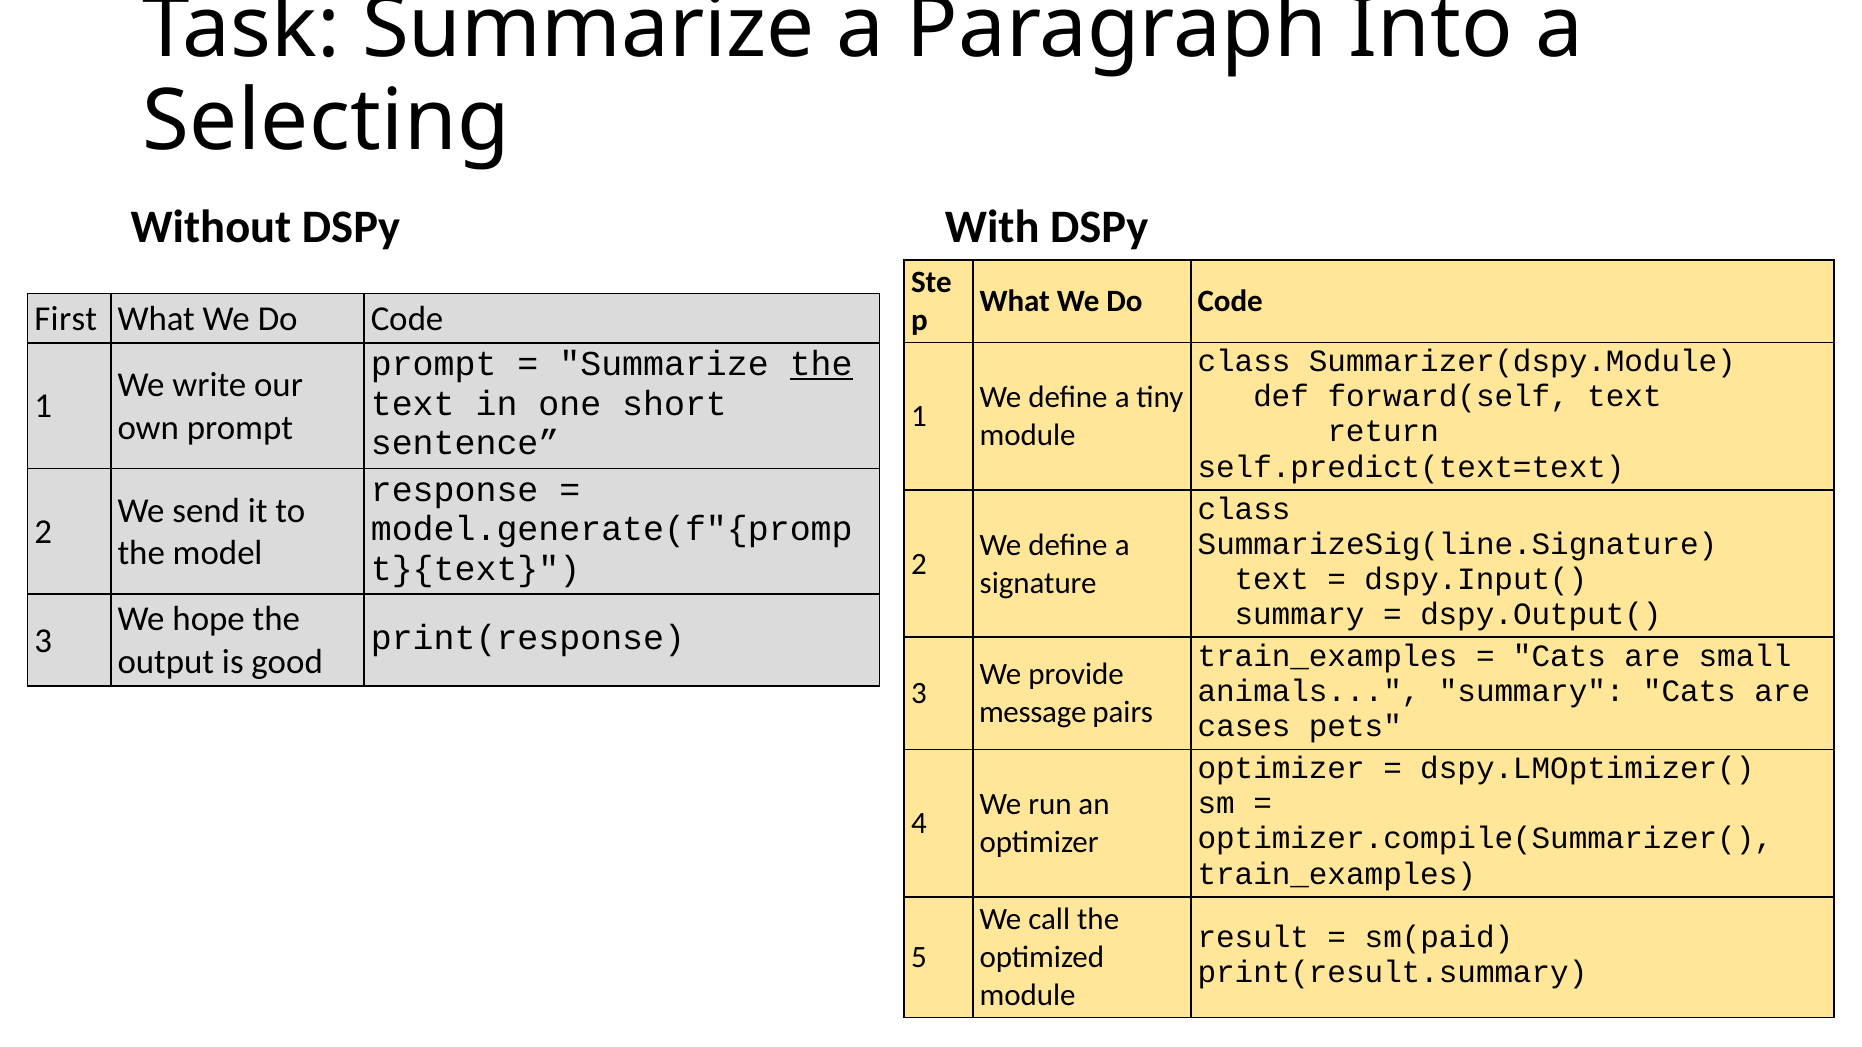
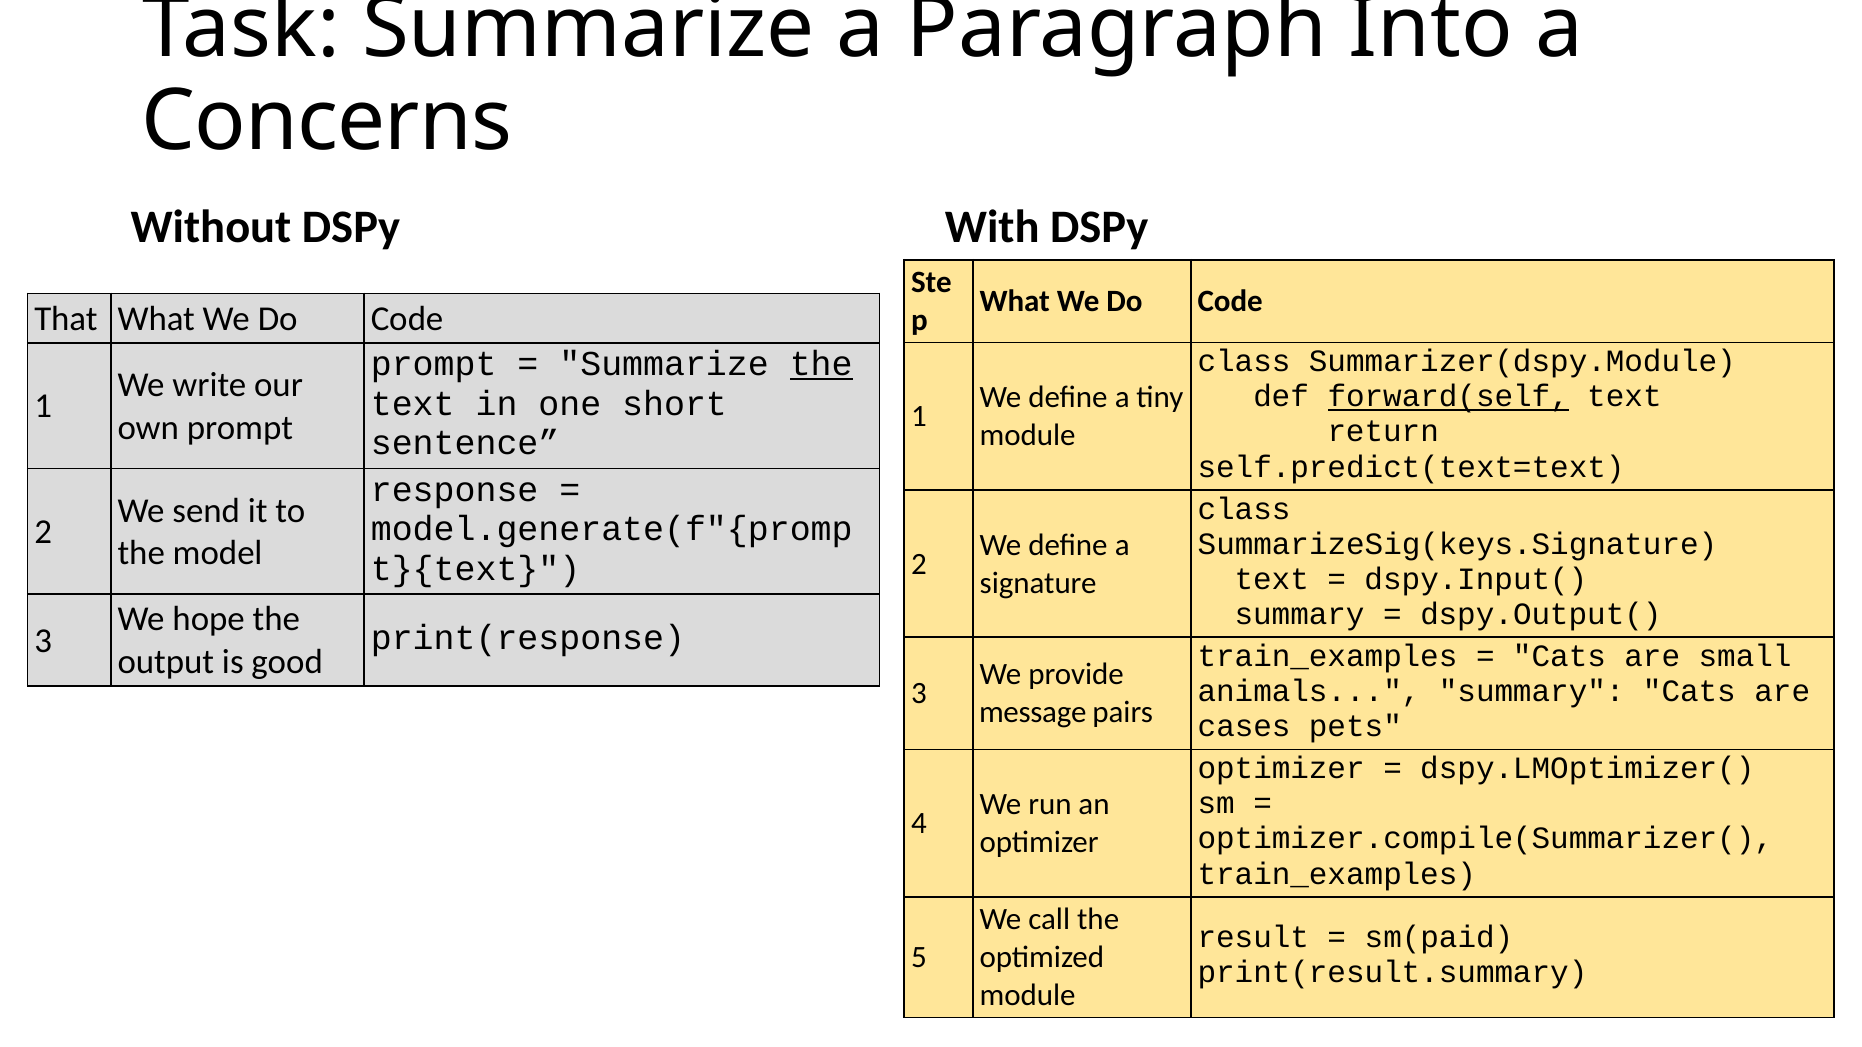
Selecting: Selecting -> Concerns (327, 121)
First: First -> That (66, 319)
forward(self underline: none -> present (1448, 397)
SummarizeSig(line.Signature: SummarizeSig(line.Signature -> SummarizeSig(keys.Signature (1457, 544)
